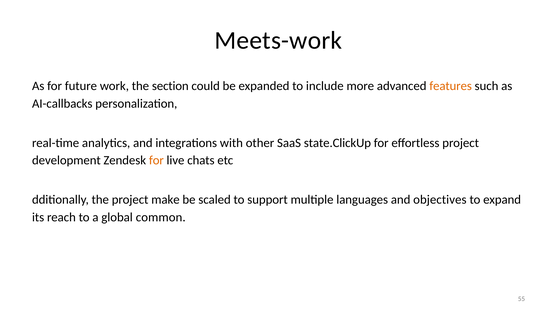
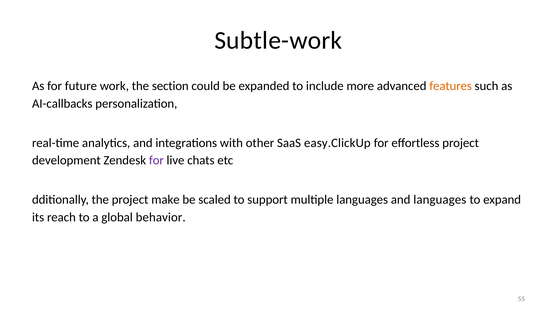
Meets-work: Meets-work -> Subtle-work (278, 40)
state.ClickUp: state.ClickUp -> easy.ClickUp (337, 143)
for colour: orange -> purple (156, 161)
and objectives: objectives -> languages (440, 200)
common: common -> behavior (161, 217)
